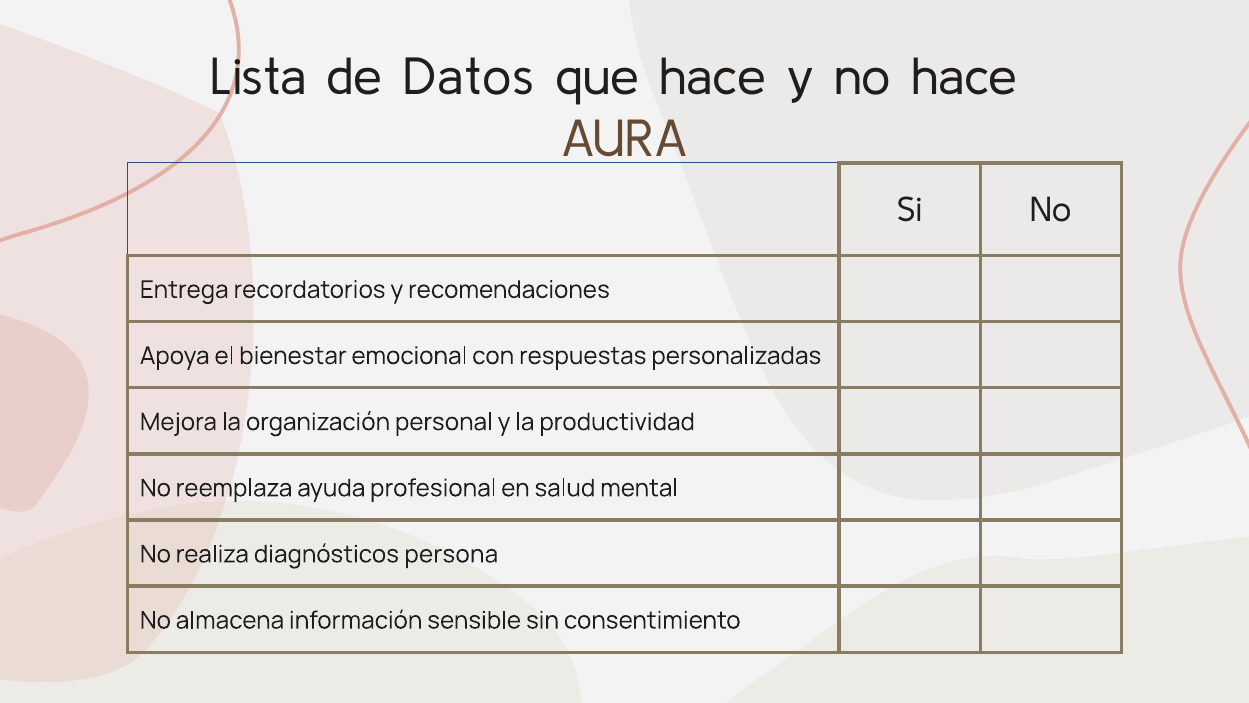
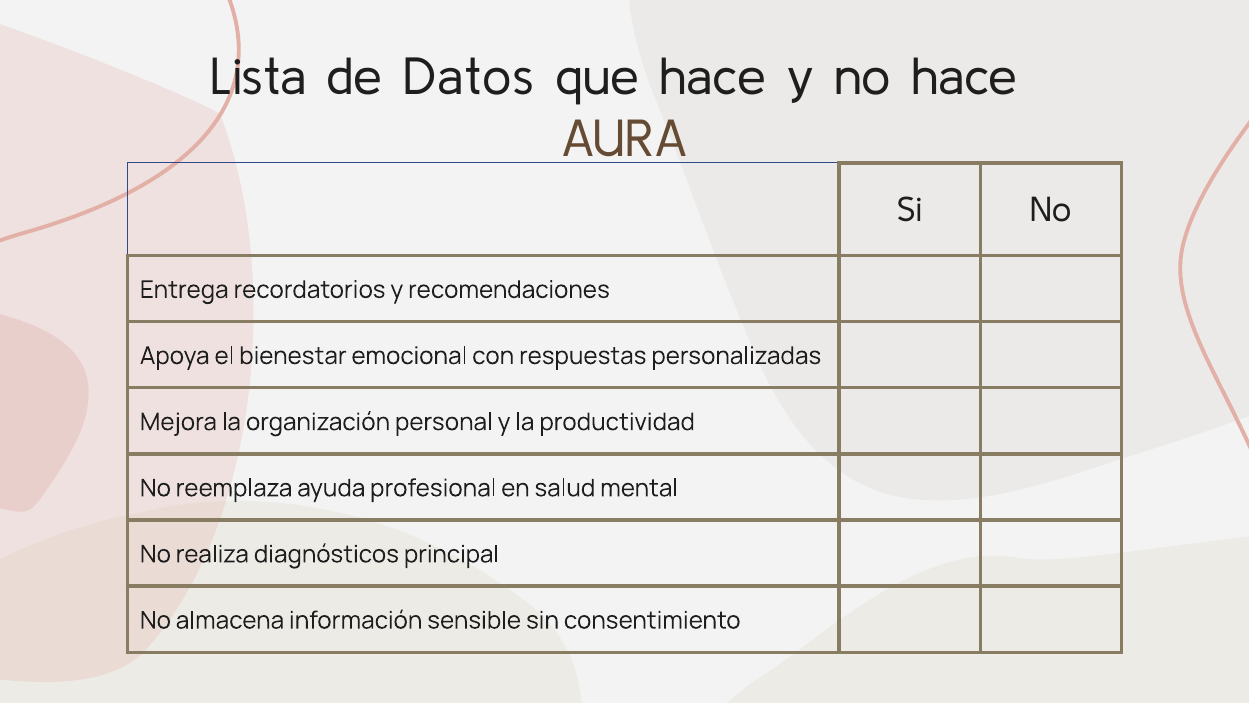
persona: persona -> principal (451, 554)
